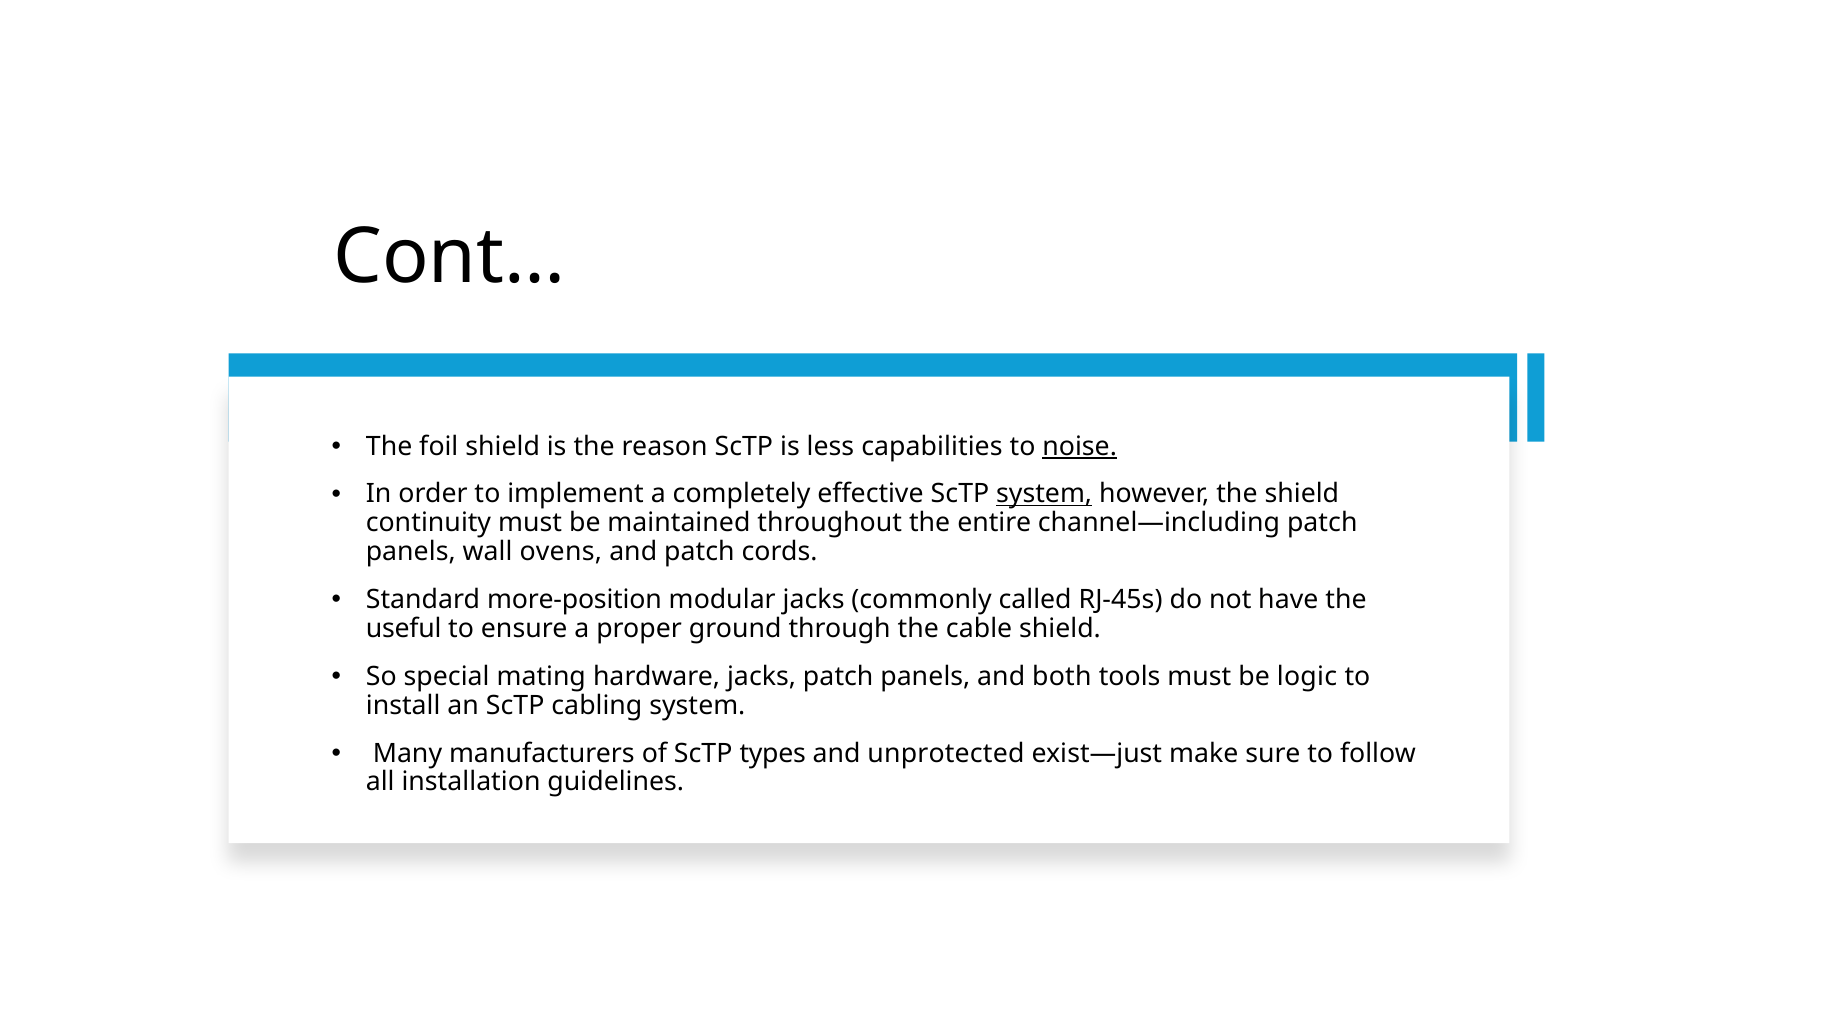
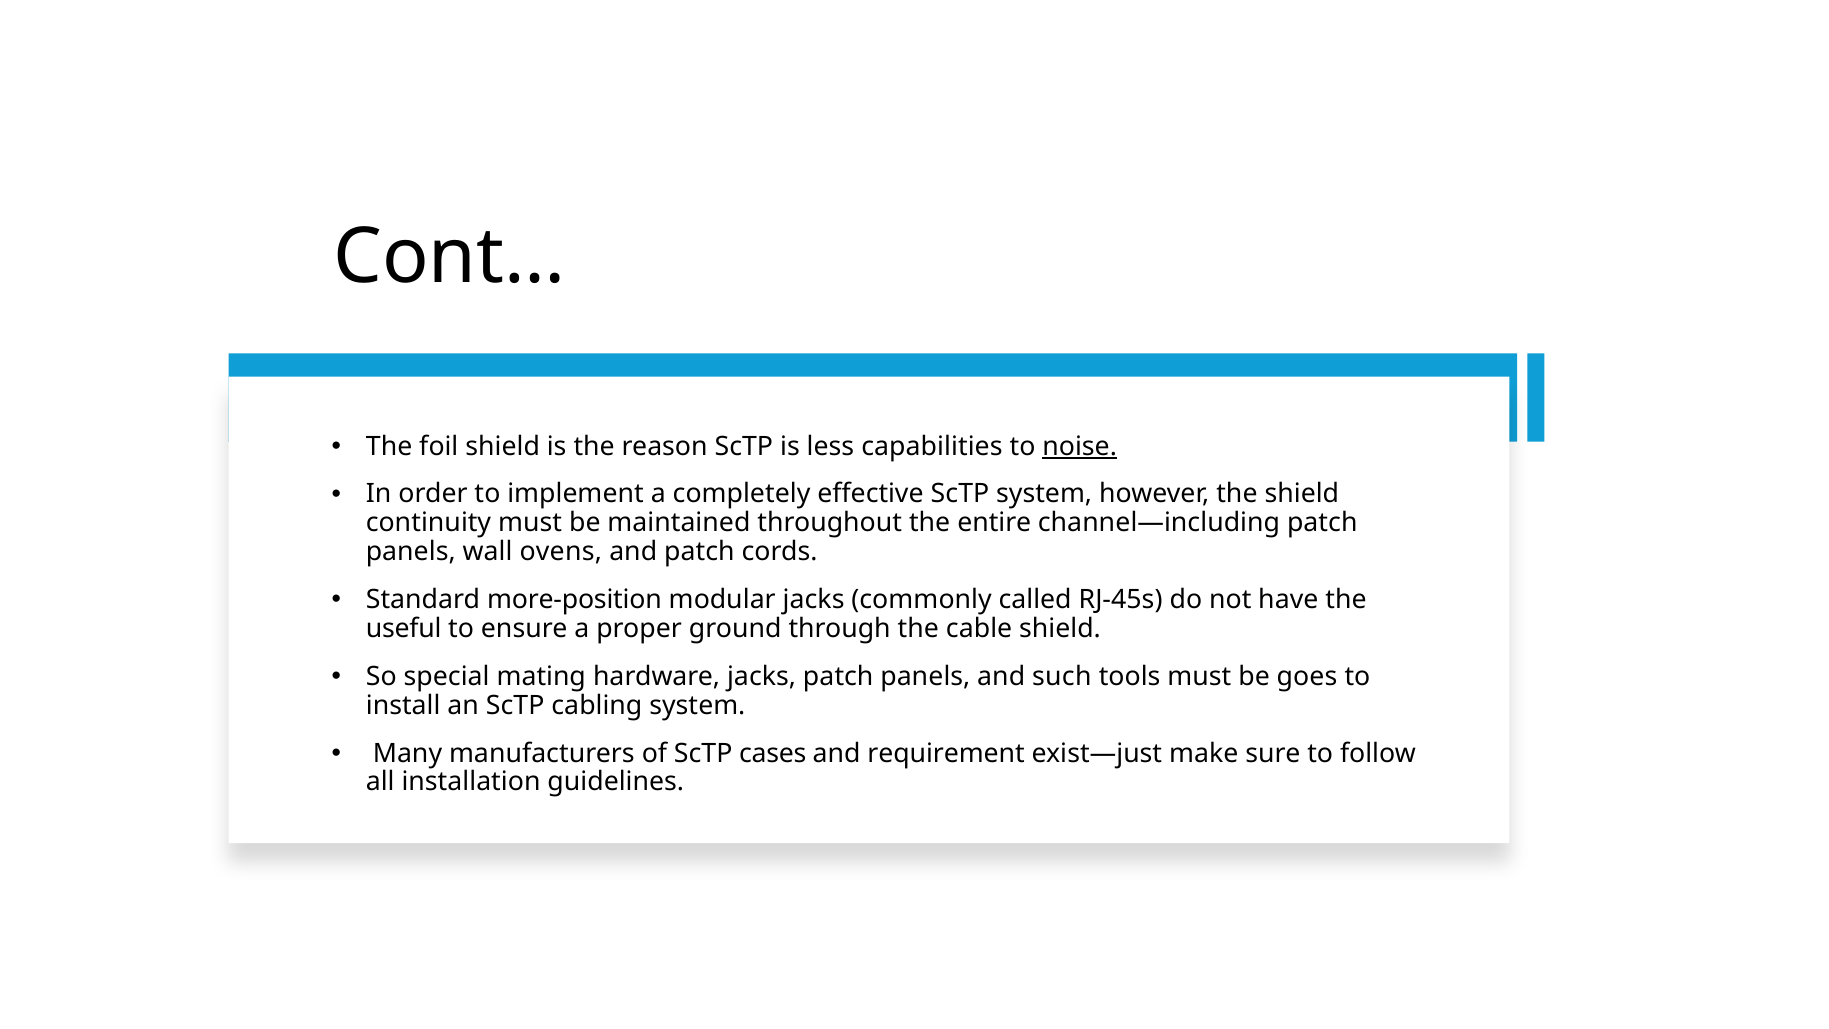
system underline: present -> none (1044, 494)
both: both -> such (1062, 676)
logic: logic -> goes (1307, 676)
types: types -> cases (773, 753)
unprotected: unprotected -> requirement (946, 753)
